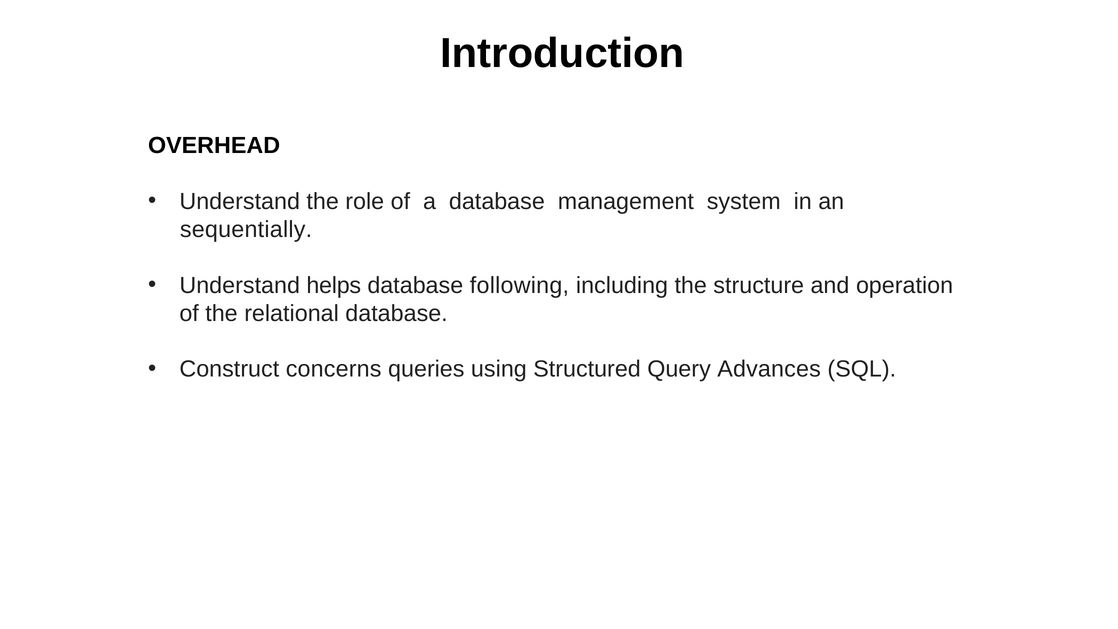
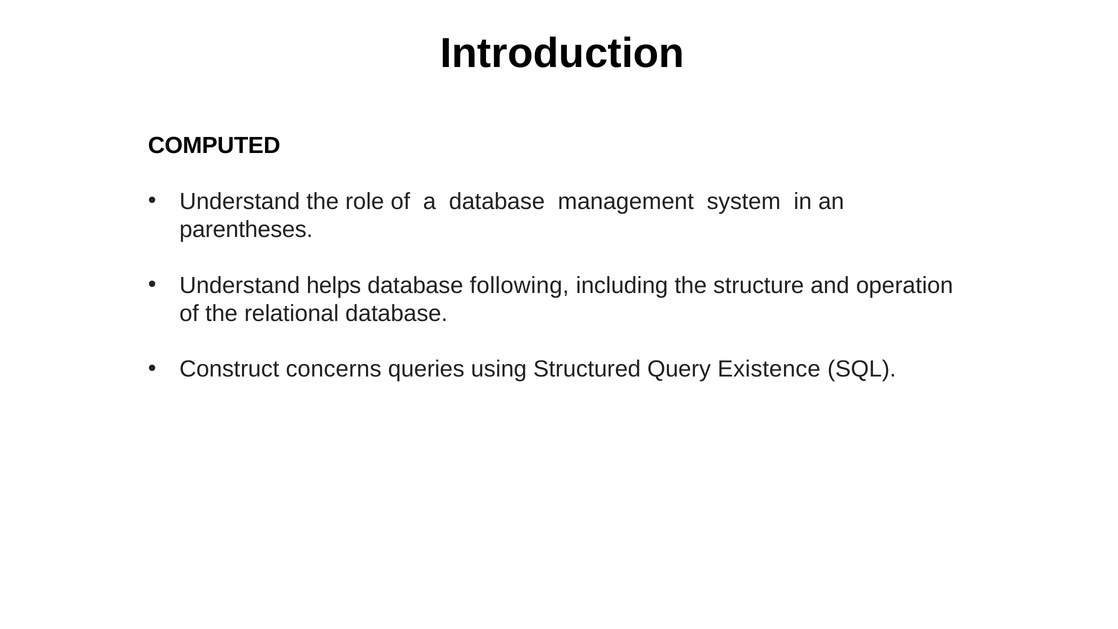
OVERHEAD: OVERHEAD -> COMPUTED (214, 146)
sequentially: sequentially -> parentheses (246, 229)
Advances: Advances -> Existence (769, 369)
